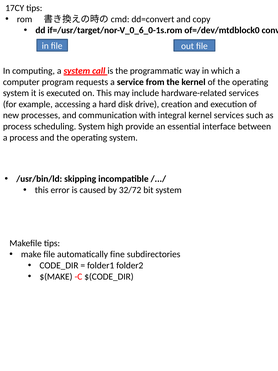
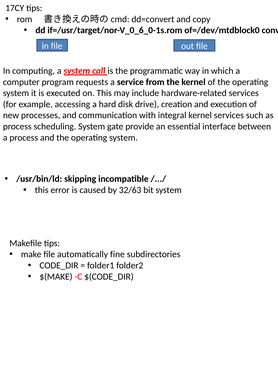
high: high -> gate (115, 126)
32/72: 32/72 -> 32/63 (130, 190)
